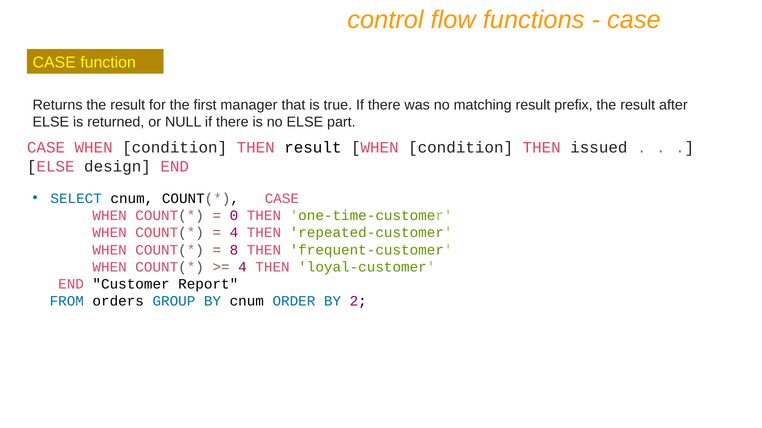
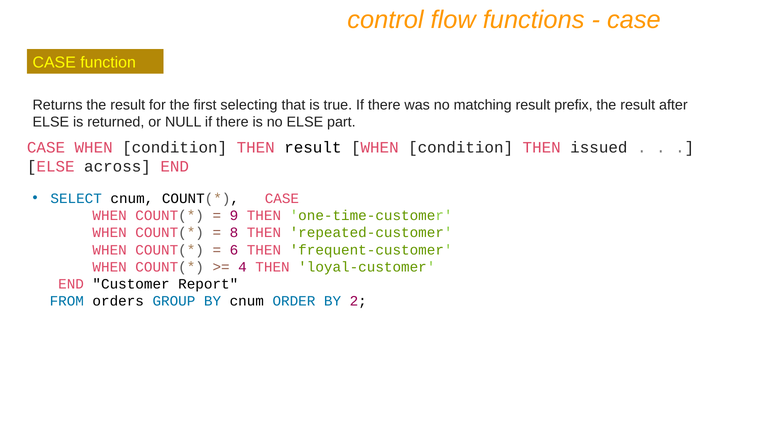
manager: manager -> selecting (249, 105)
design: design -> across (117, 167)
0: 0 -> 9 (234, 216)
4: 4 -> 8 (234, 233)
8: 8 -> 6 (234, 250)
